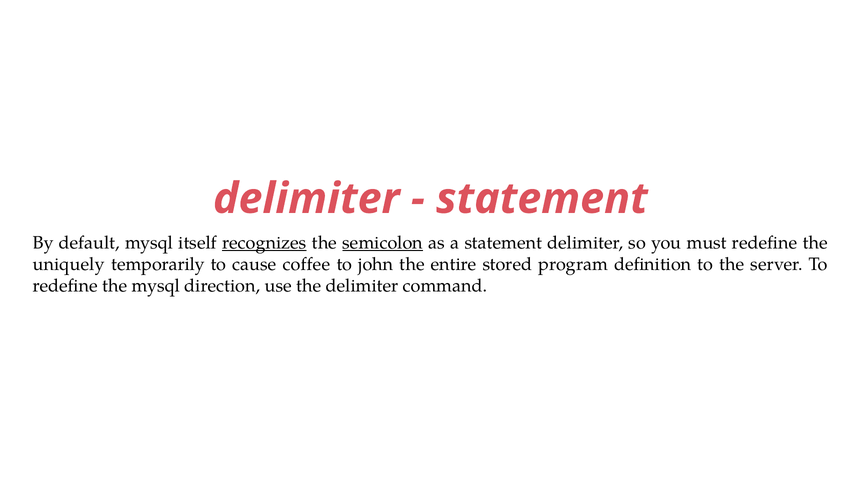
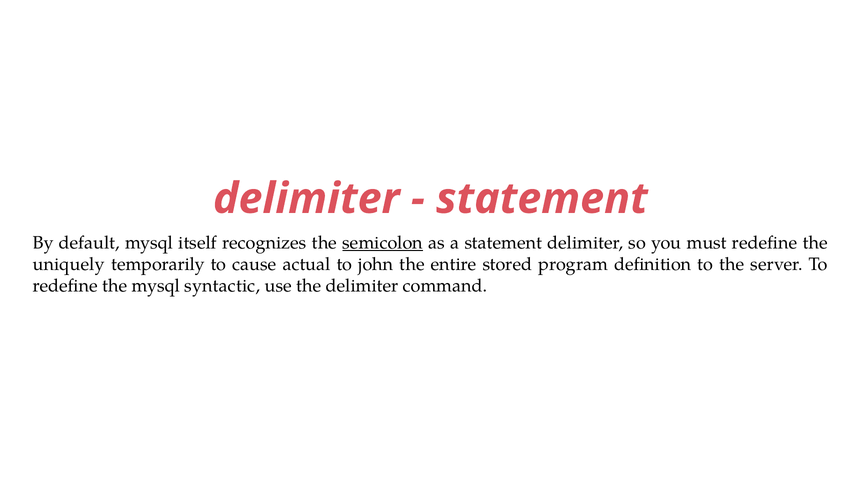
recognizes underline: present -> none (264, 243)
coffee: coffee -> actual (307, 265)
direction: direction -> syntactic (222, 286)
